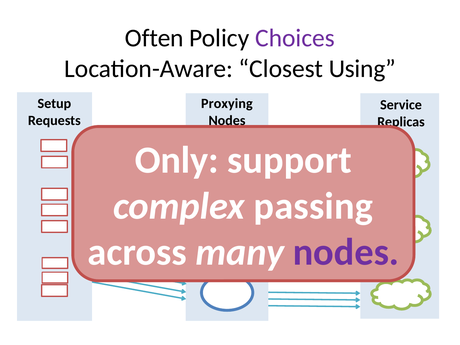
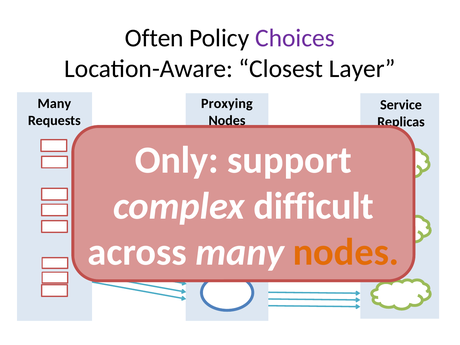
Using: Using -> Layer (362, 69)
Setup: Setup -> Many (54, 104)
passing: passing -> difficult (314, 206)
nodes colour: purple -> orange (346, 252)
